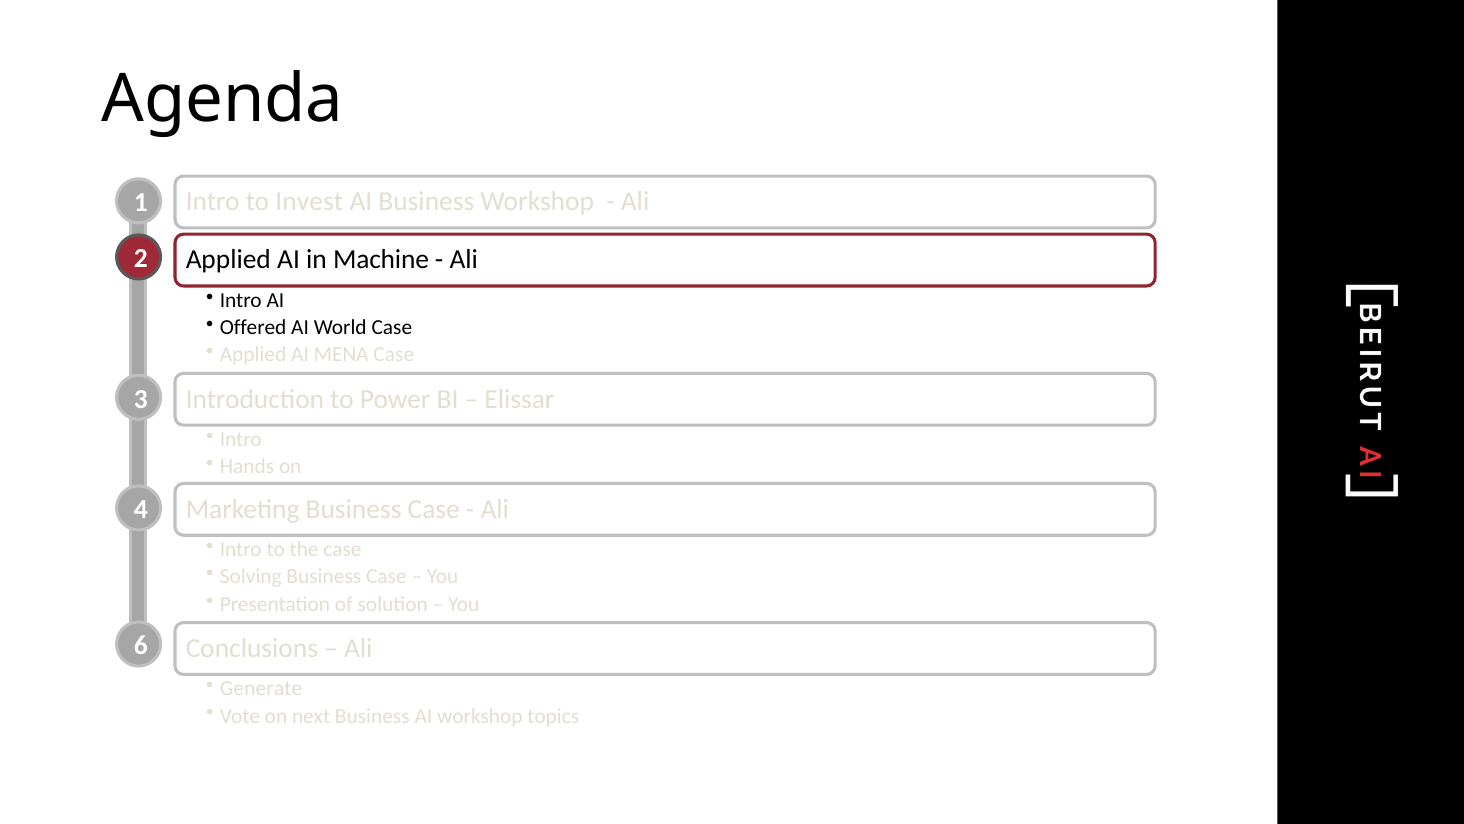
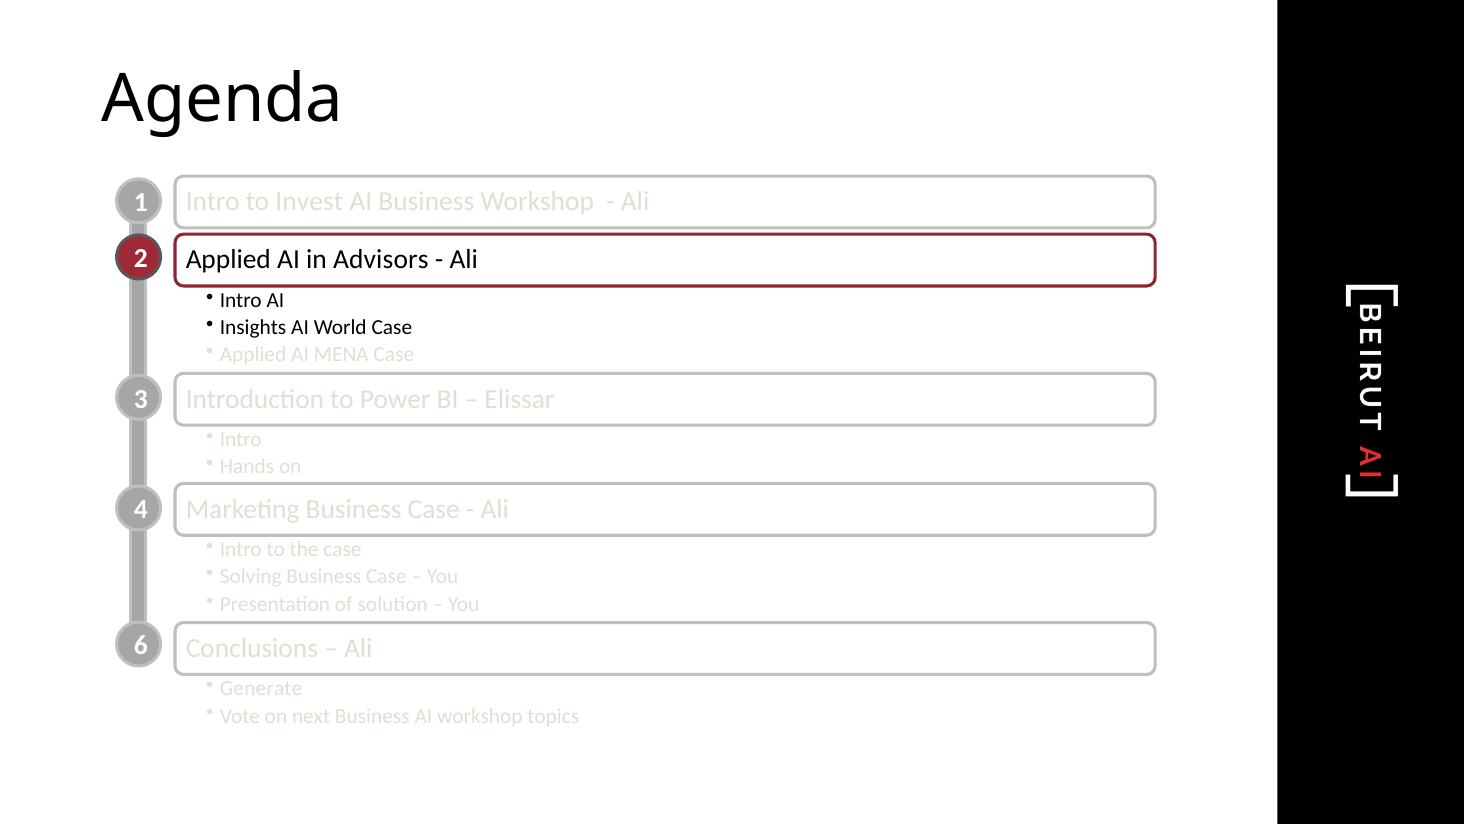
Machine: Machine -> Advisors (381, 260)
Offered: Offered -> Insights (253, 327)
